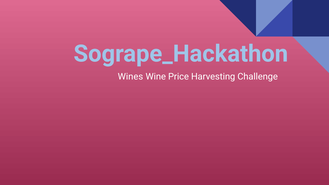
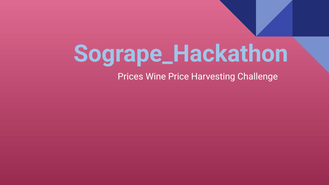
Wines: Wines -> Prices (130, 77)
